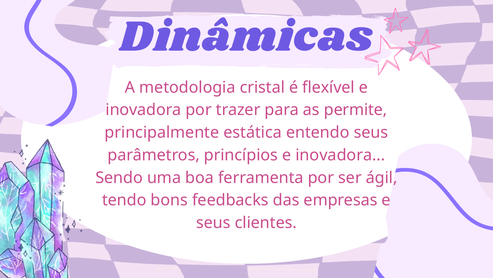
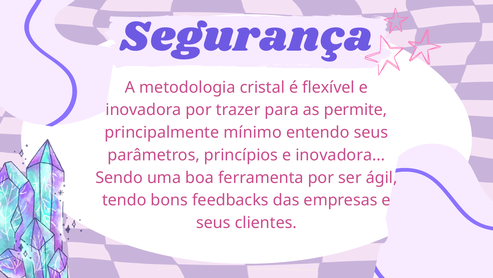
Dinâmicas: Dinâmicas -> Segurança (246, 36)
estática: estática -> mínimo (253, 132)
